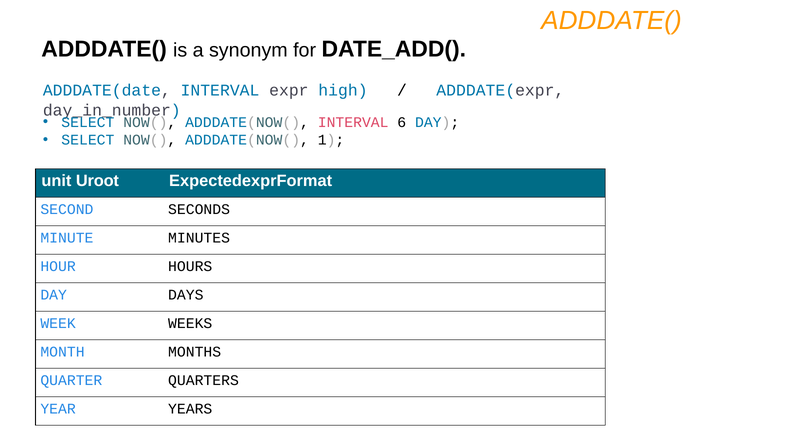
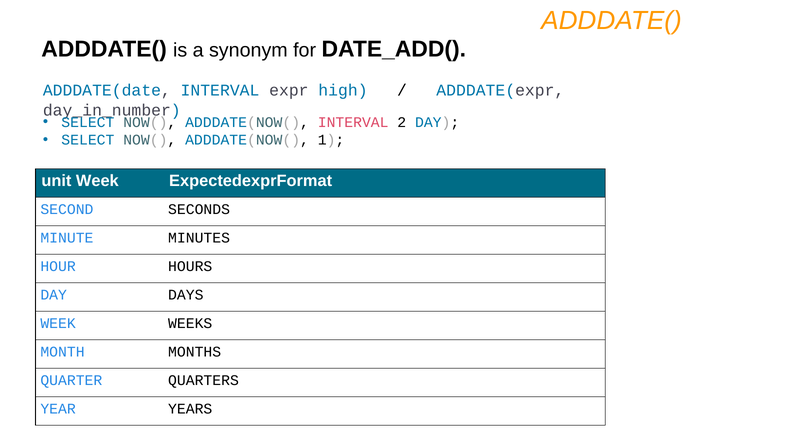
6: 6 -> 2 (402, 122)
unit Uroot: Uroot -> Week (97, 181)
